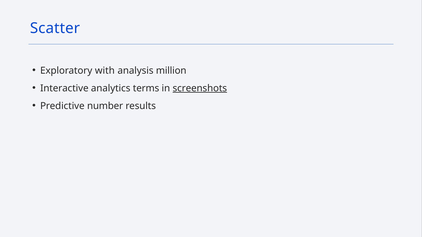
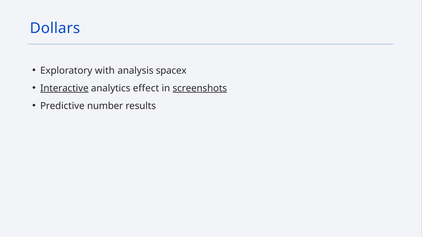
Scatter: Scatter -> Dollars (55, 28)
million: million -> spacex (171, 71)
Interactive underline: none -> present (64, 88)
terms: terms -> effect (146, 88)
